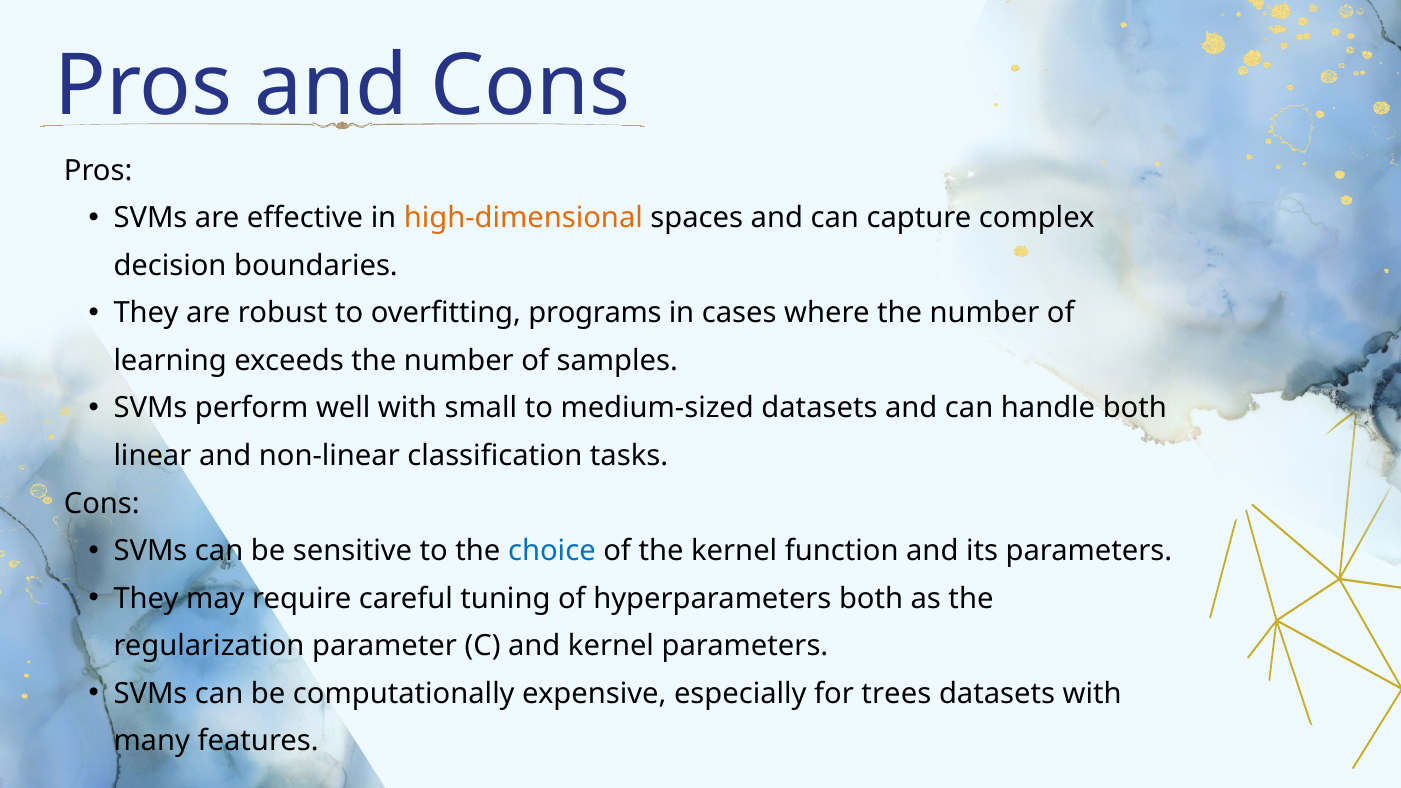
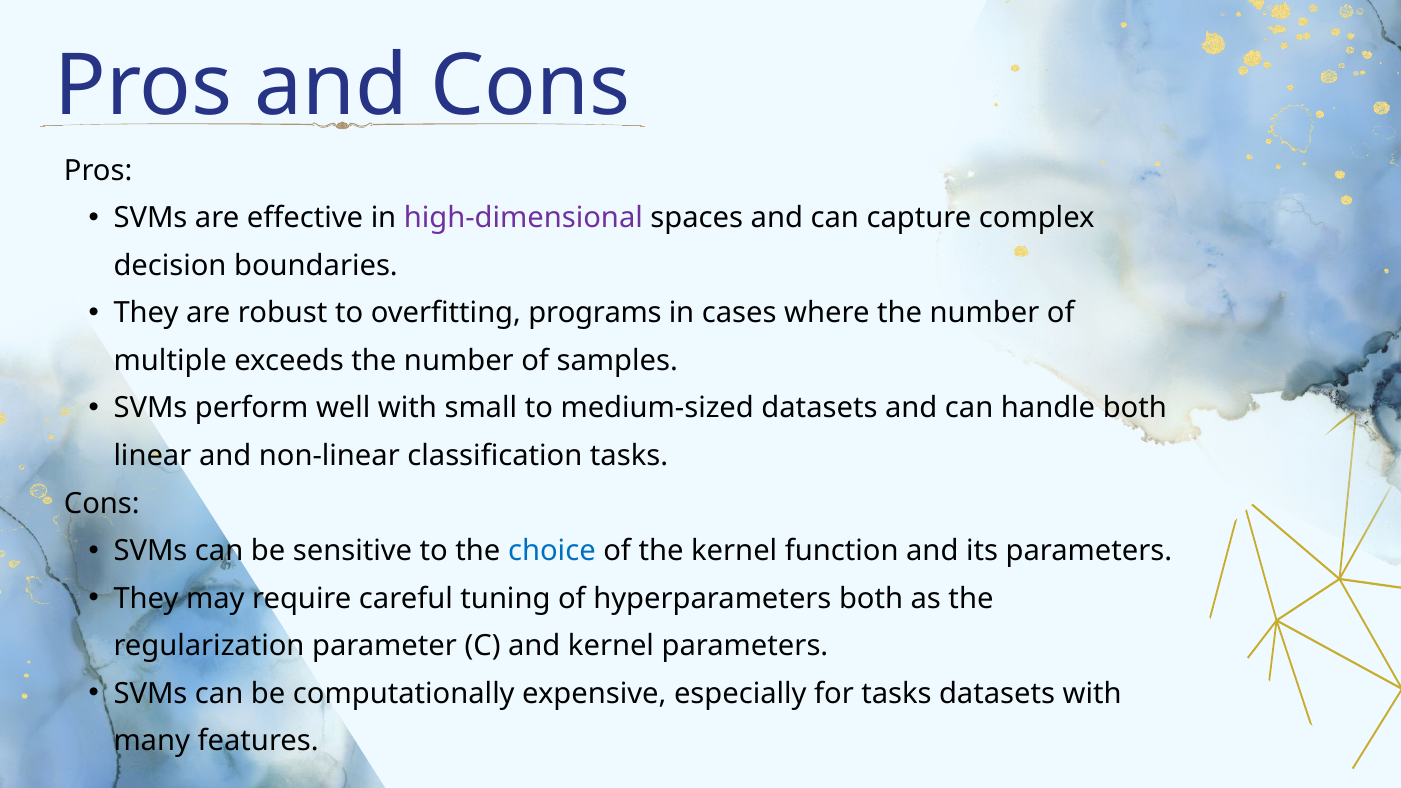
high-dimensional colour: orange -> purple (523, 218)
learning: learning -> multiple (170, 361)
for trees: trees -> tasks (896, 694)
